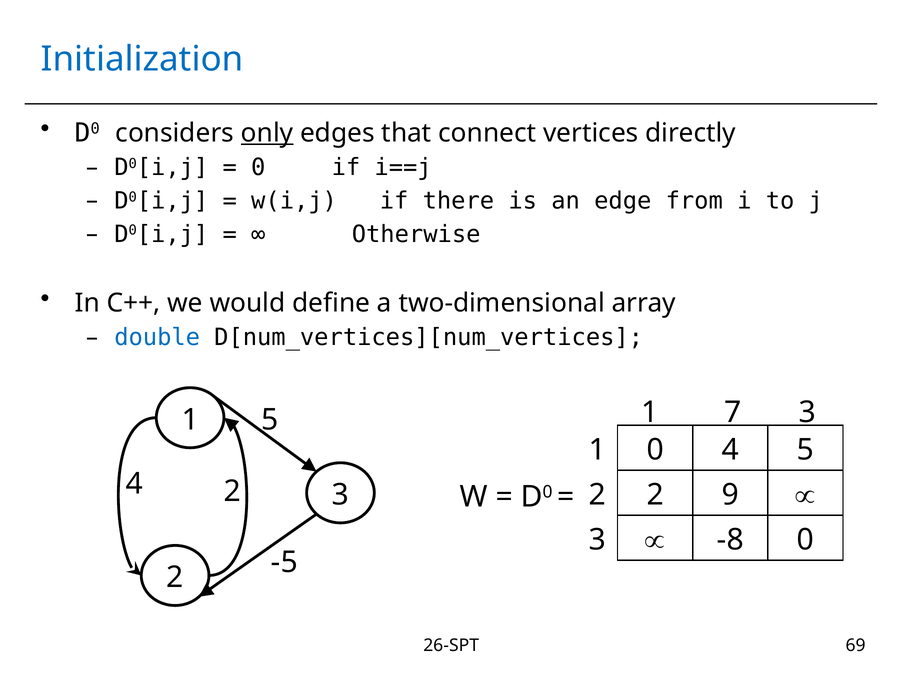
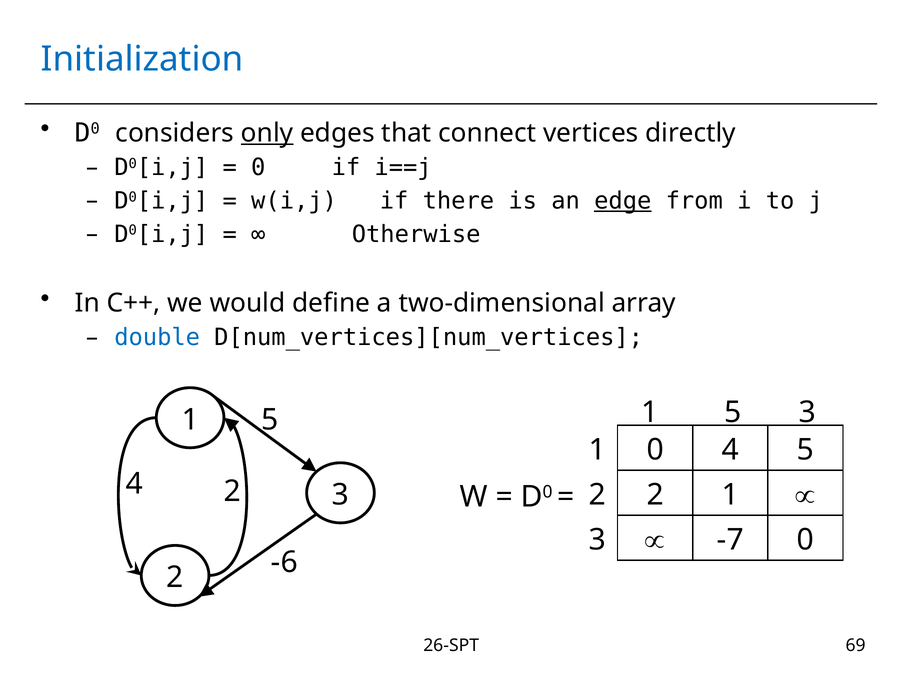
edge underline: none -> present (623, 201)
1 7: 7 -> 5 (733, 413)
2 9: 9 -> 1 (730, 495)
-8: -8 -> -7 (730, 540)
-5: -5 -> -6 (284, 563)
